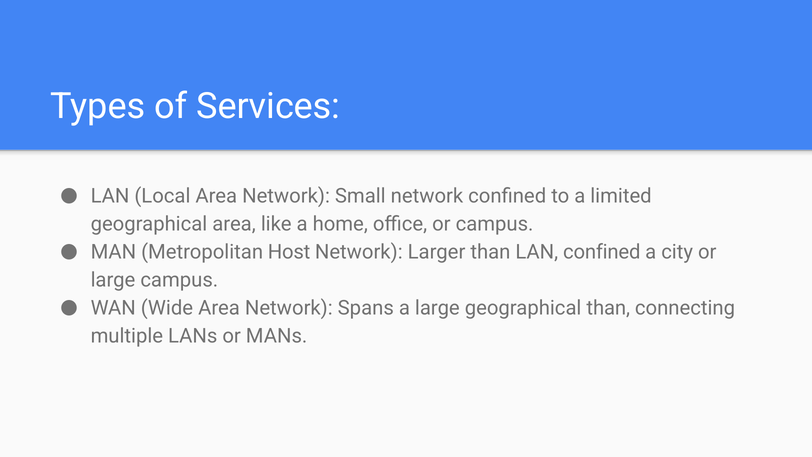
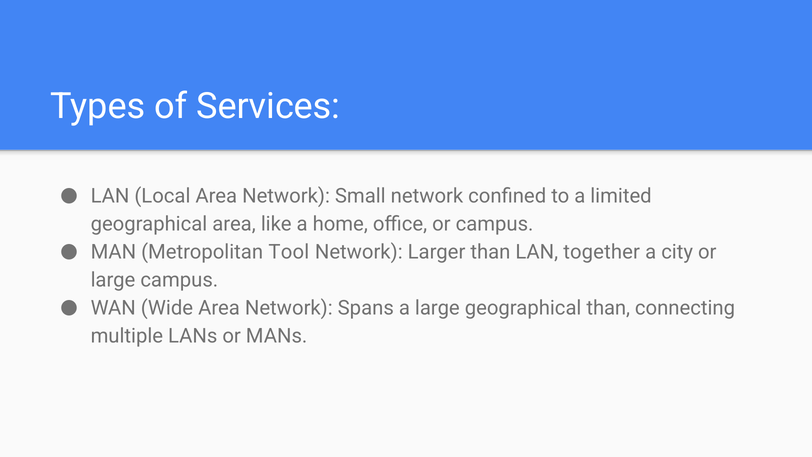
Host: Host -> Tool (289, 252)
LAN confined: confined -> together (602, 252)
